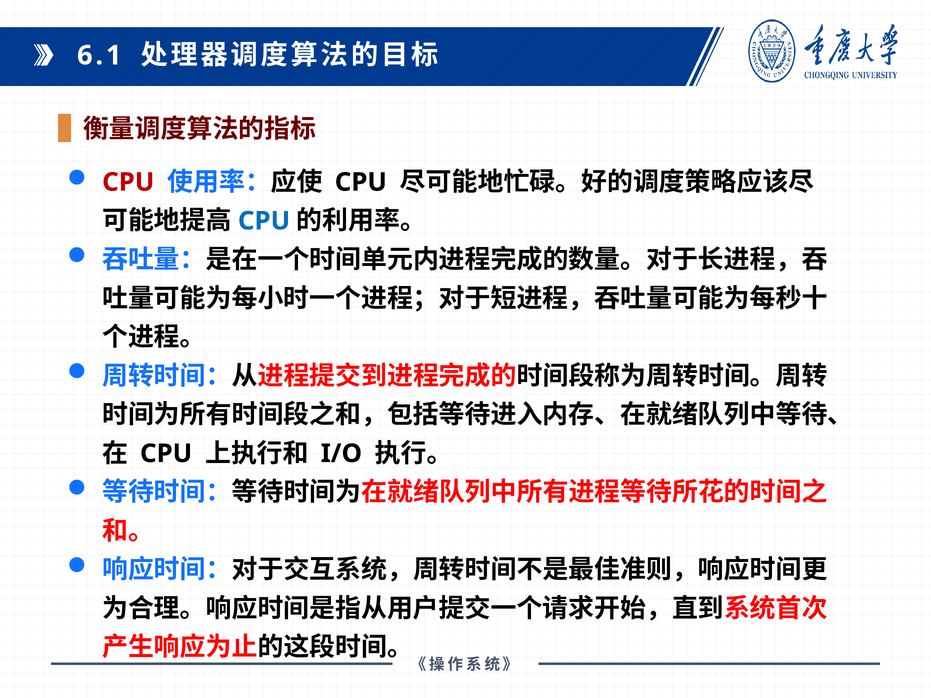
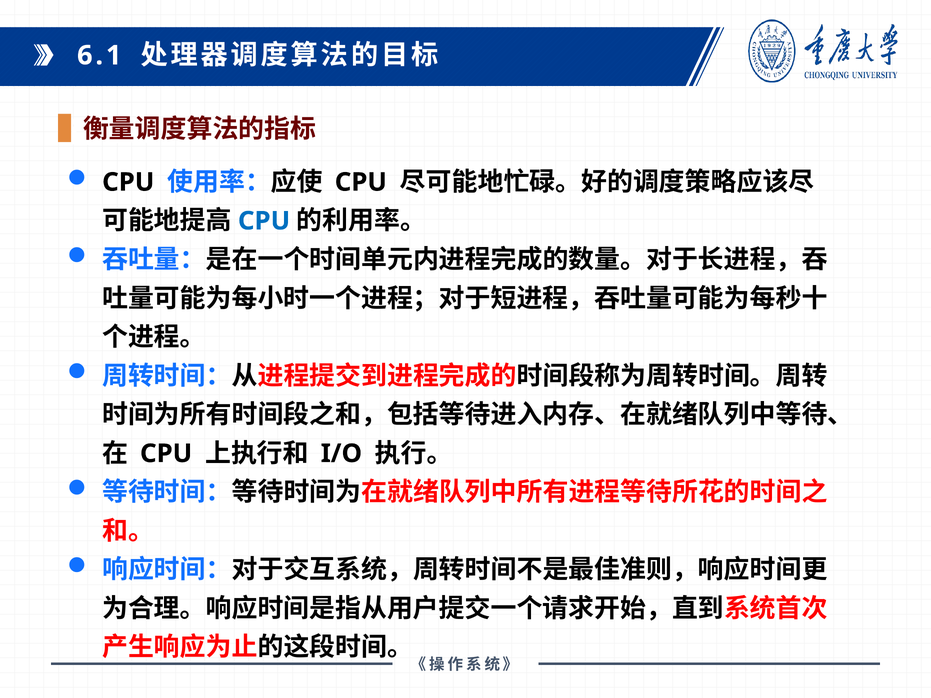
CPU colour: red -> black (128, 182)
